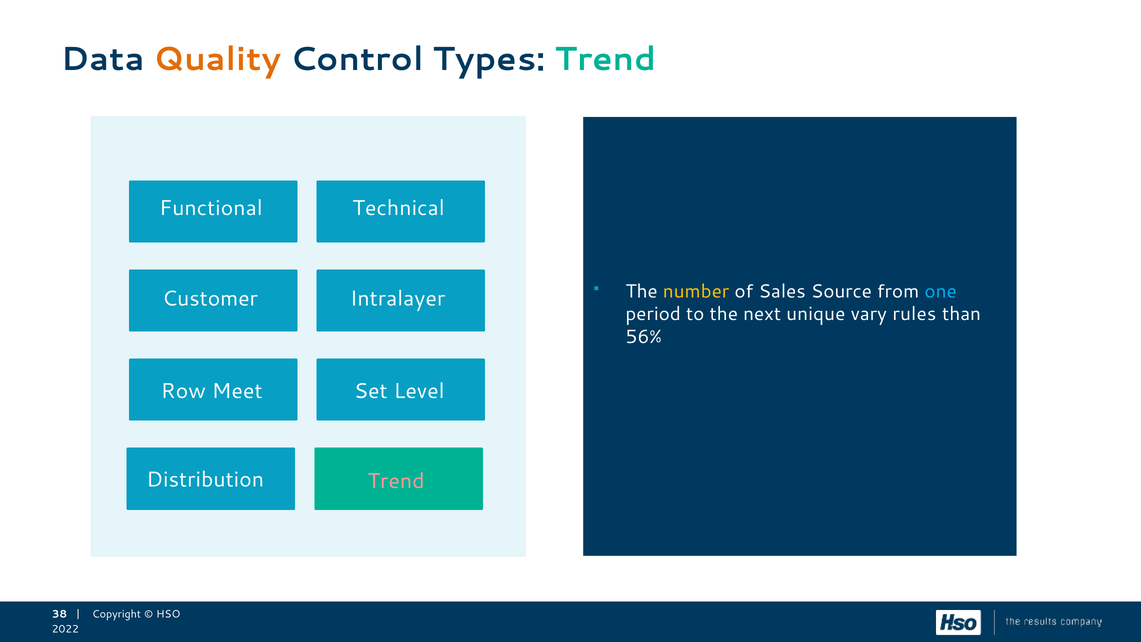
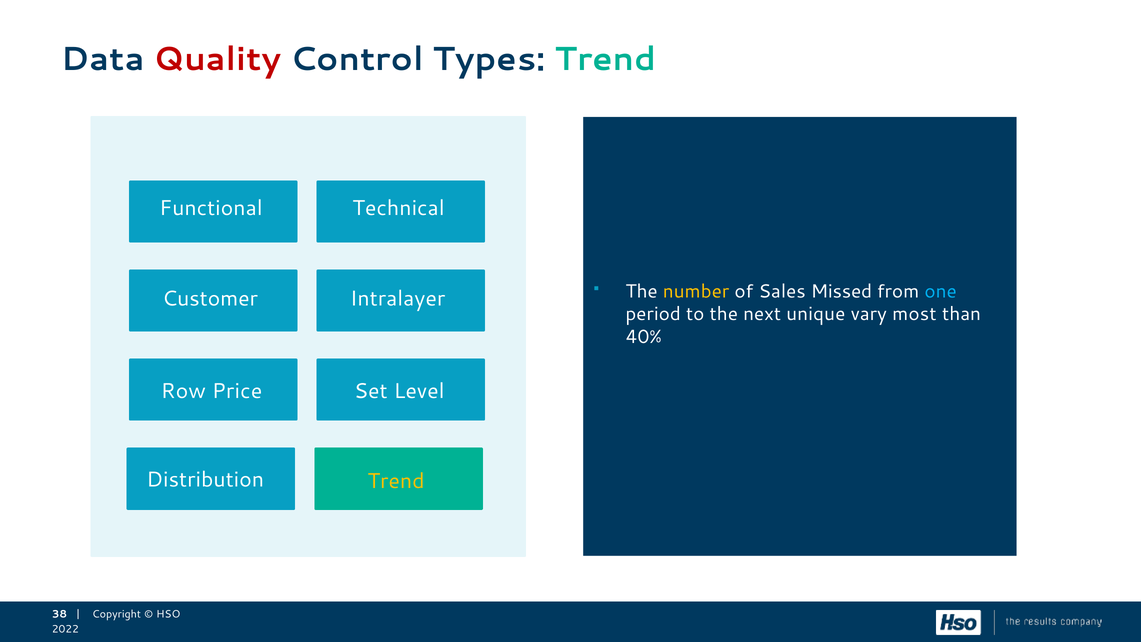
Quality colour: orange -> red (217, 59)
Source: Source -> Missed (841, 291)
rules: rules -> most (914, 314)
56%: 56% -> 40% (644, 337)
Meet: Meet -> Price (237, 391)
Trend colour: pink -> yellow (396, 481)
